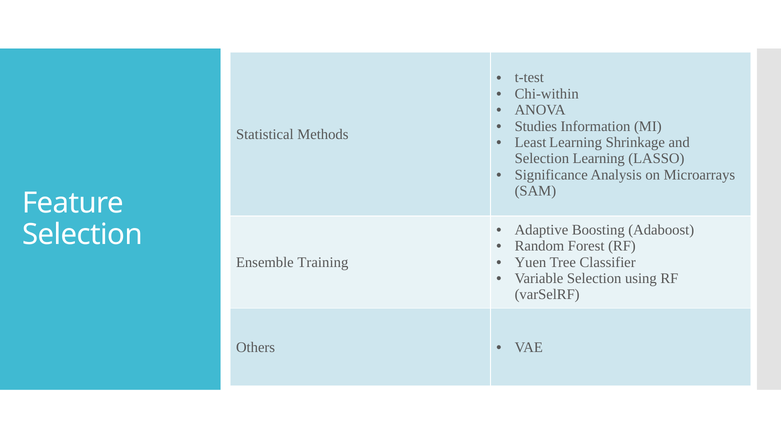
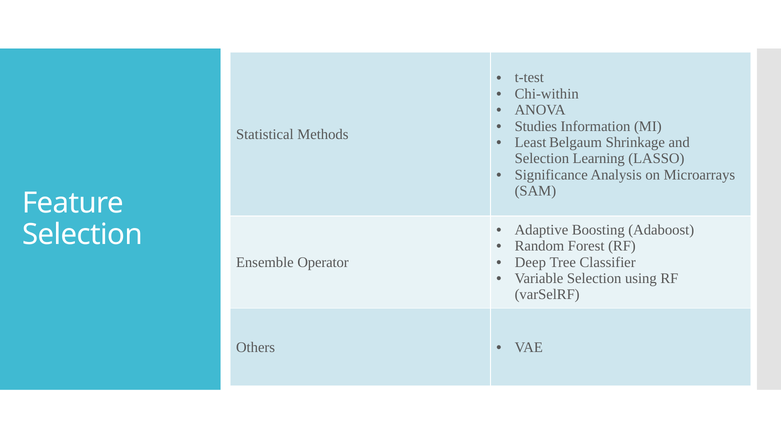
Least Learning: Learning -> Belgaum (576, 143)
Training: Training -> Operator (323, 262)
Yuen: Yuen -> Deep (530, 262)
